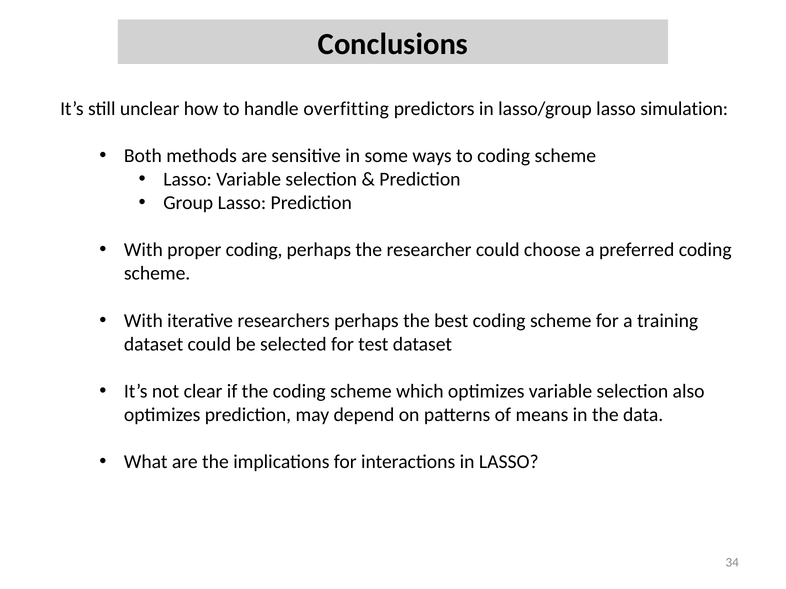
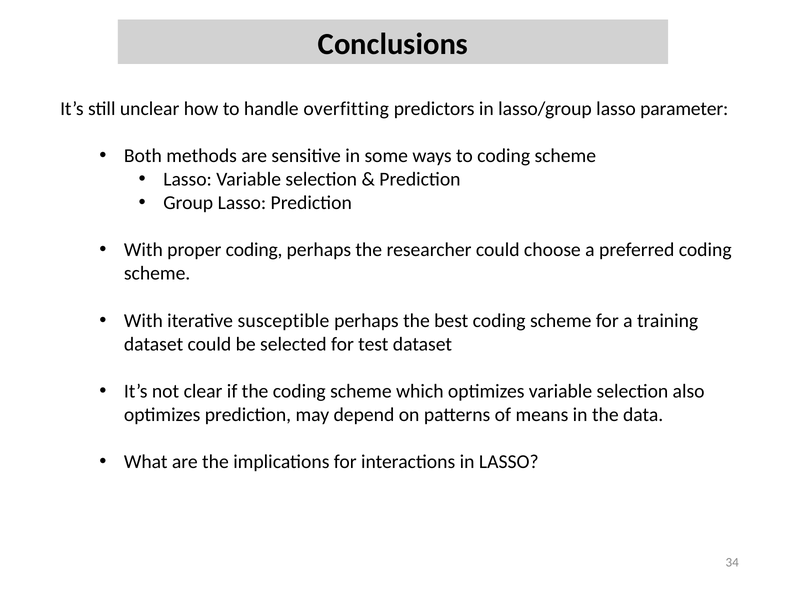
simulation: simulation -> parameter (684, 109)
researchers: researchers -> susceptible (283, 321)
